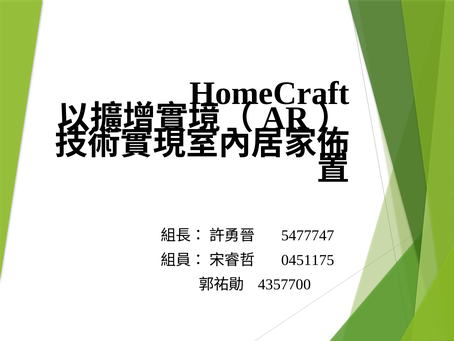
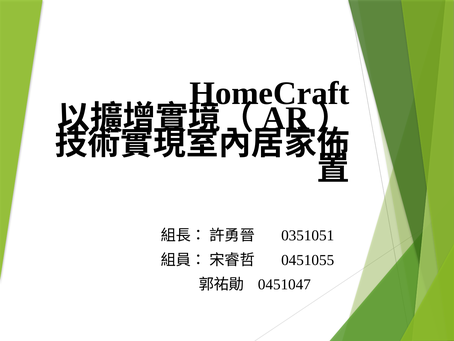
5477747: 5477747 -> 0351051 (308, 235)
0451175: 0451175 -> 0451055 (308, 260)
4357700: 4357700 -> 0451047 (284, 284)
